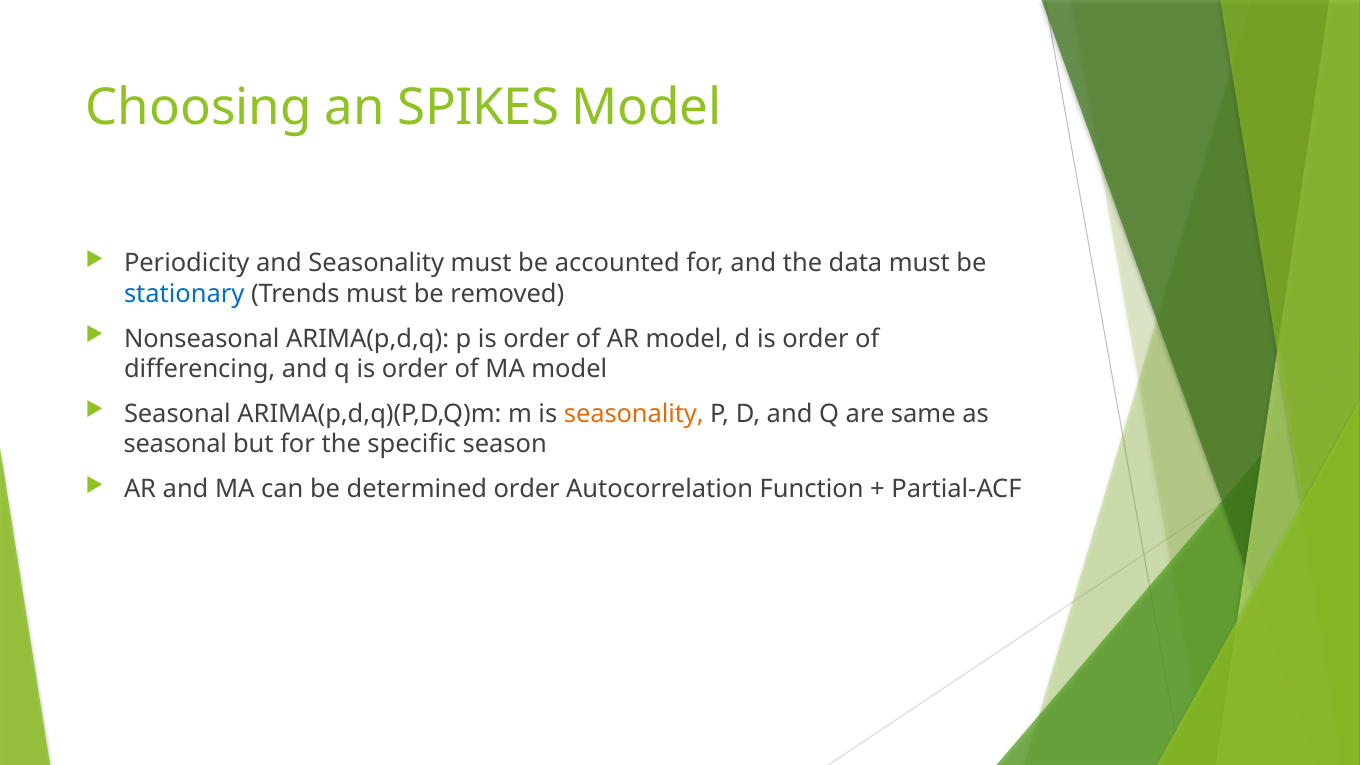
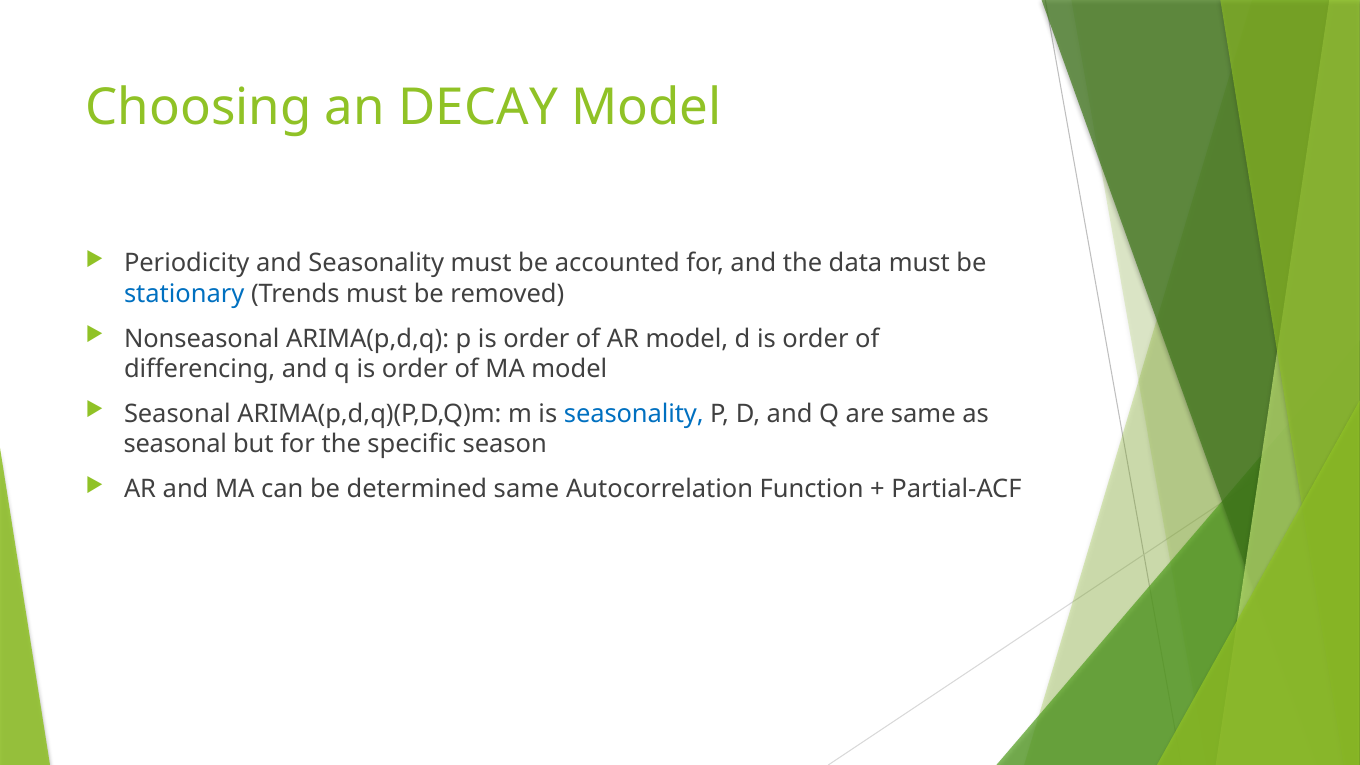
SPIKES: SPIKES -> DECAY (478, 107)
seasonality colour: orange -> blue (634, 414)
determined order: order -> same (526, 489)
